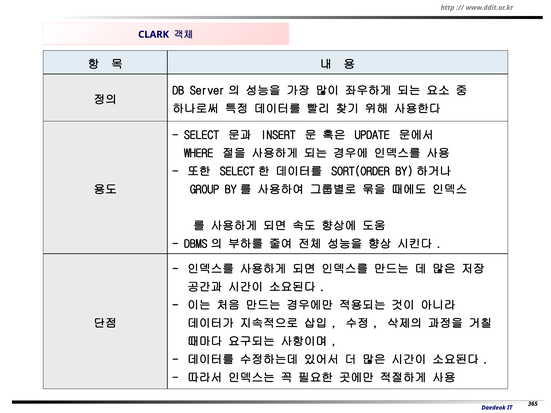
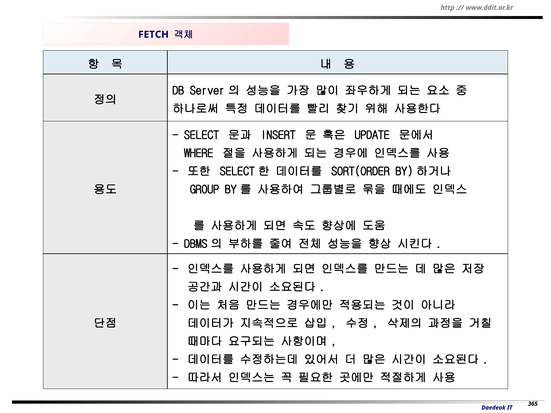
CLARK: CLARK -> FETCH (153, 35)
